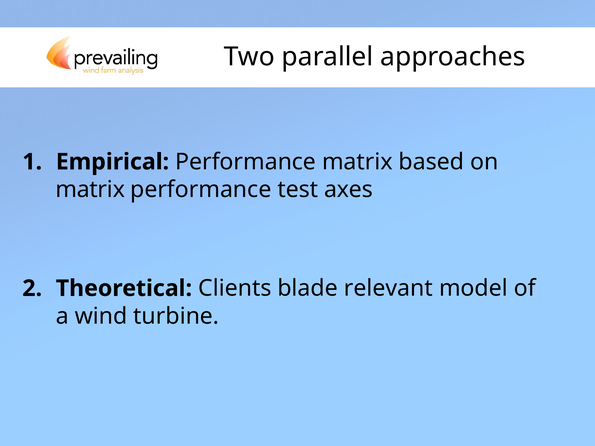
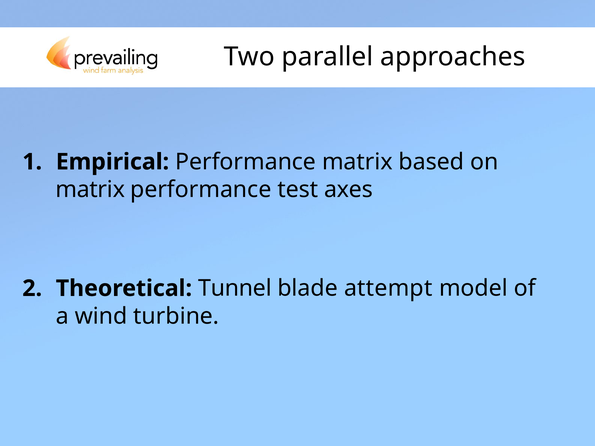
Clients: Clients -> Tunnel (235, 289)
relevant: relevant -> attempt (388, 289)
